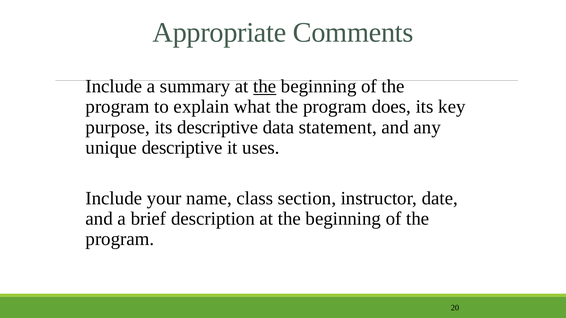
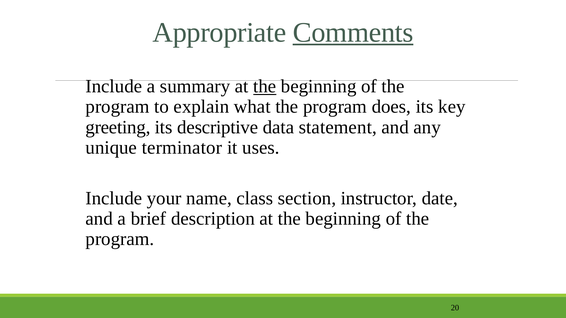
Comments underline: none -> present (353, 32)
purpose: purpose -> greeting (118, 127)
unique descriptive: descriptive -> terminator (182, 148)
